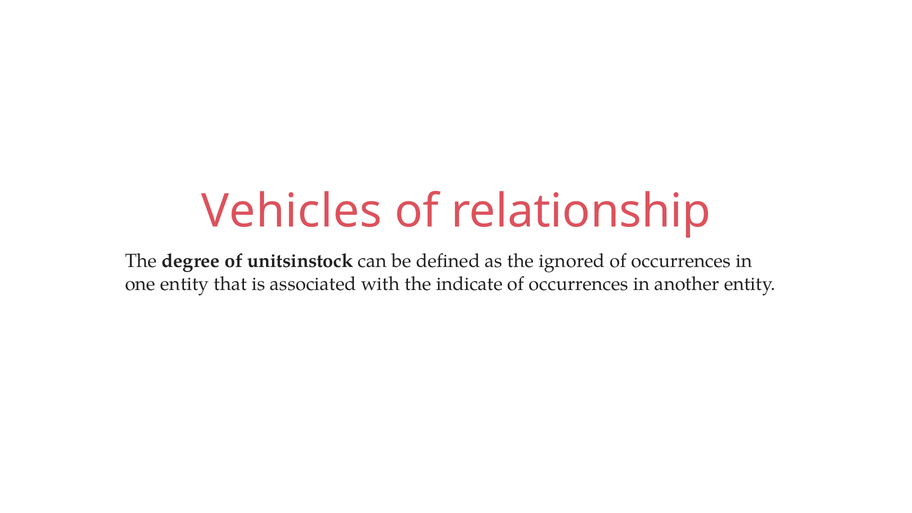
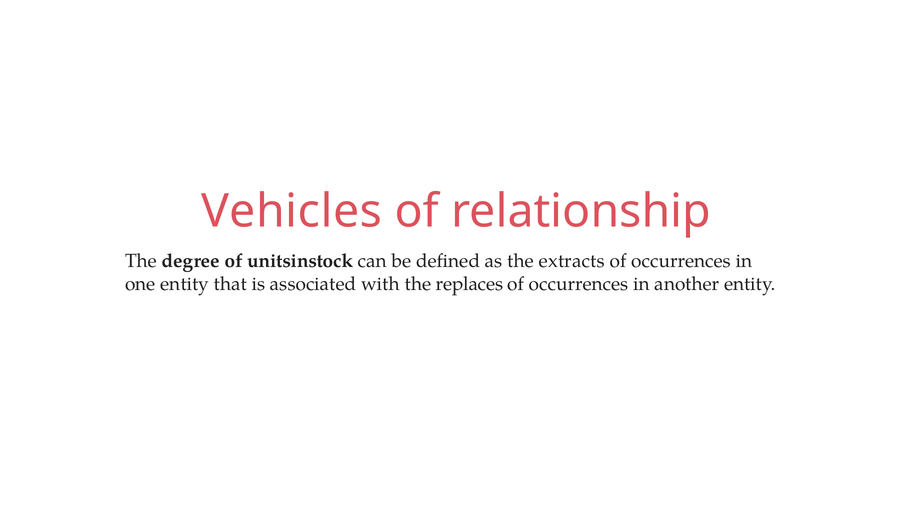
ignored: ignored -> extracts (572, 261)
indicate: indicate -> replaces (469, 284)
